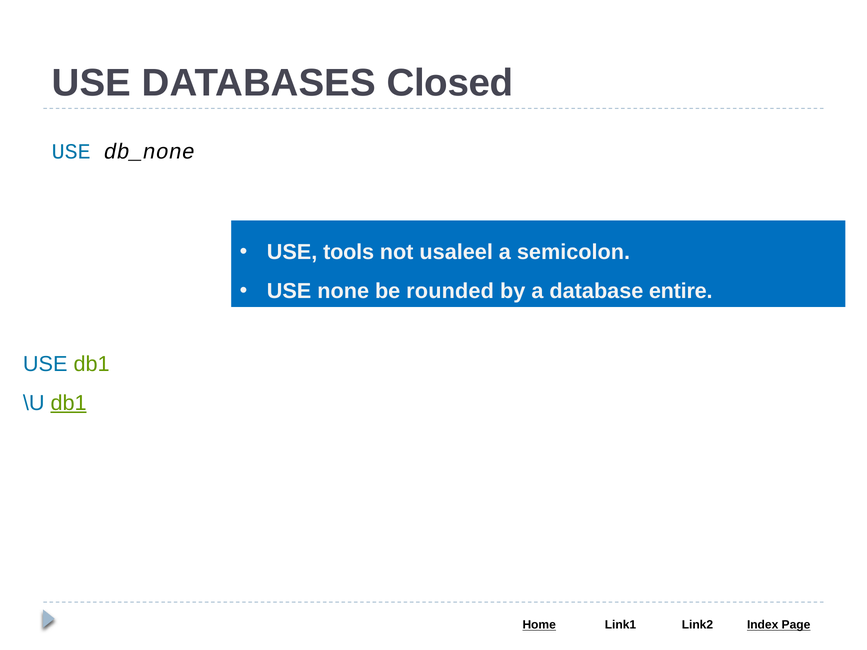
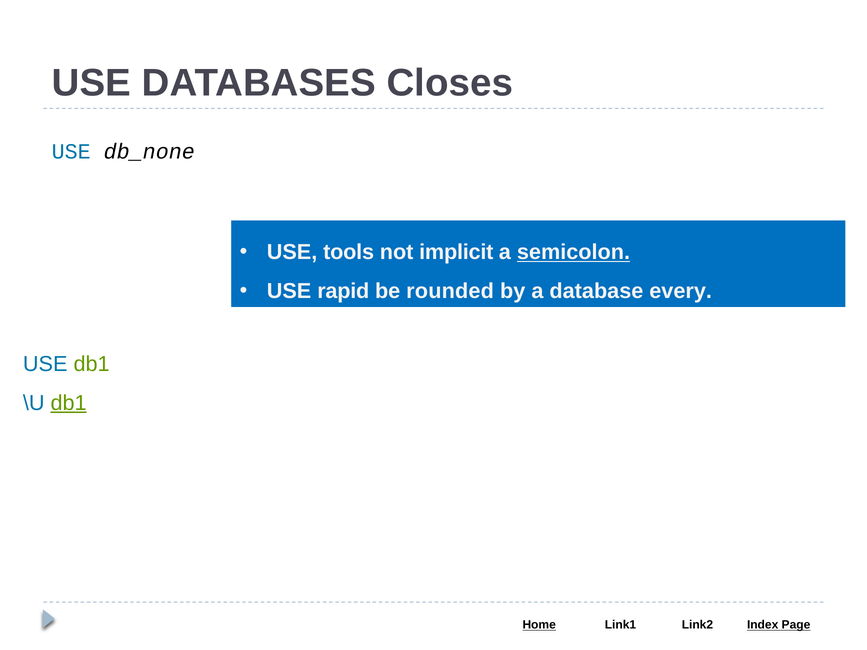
Closed: Closed -> Closes (450, 83)
usaleel: usaleel -> implicit (456, 252)
semicolon underline: none -> present (573, 252)
none: none -> rapid (343, 291)
entire: entire -> every (681, 291)
